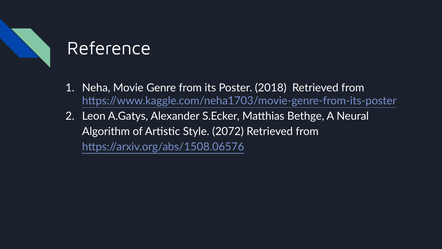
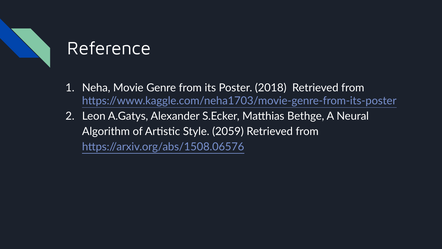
2072: 2072 -> 2059 (228, 131)
